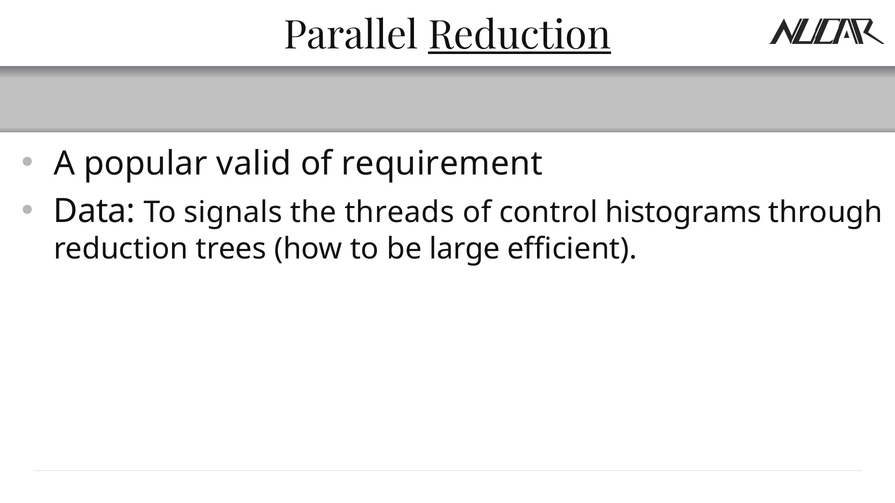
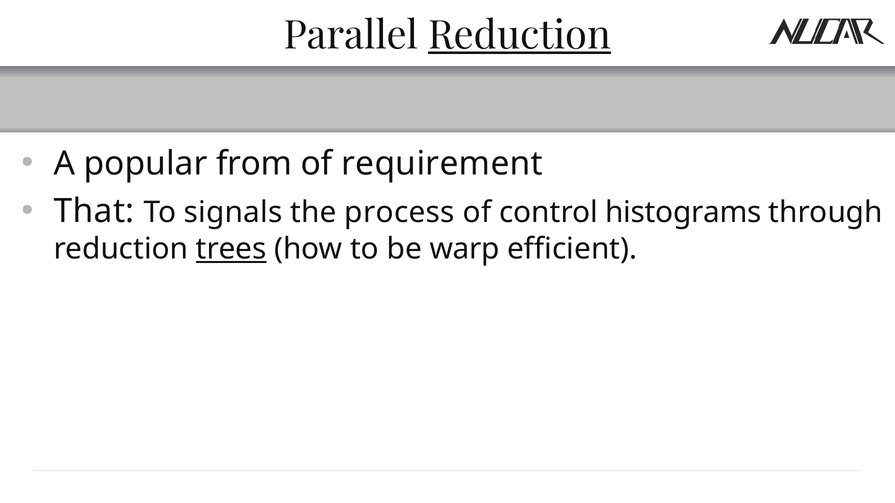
valid: valid -> from (254, 164)
Data: Data -> That (94, 212)
threads: threads -> process (400, 213)
trees underline: none -> present (231, 249)
large: large -> warp (465, 249)
